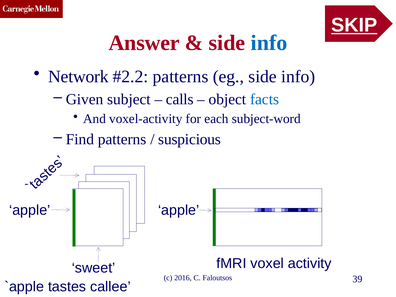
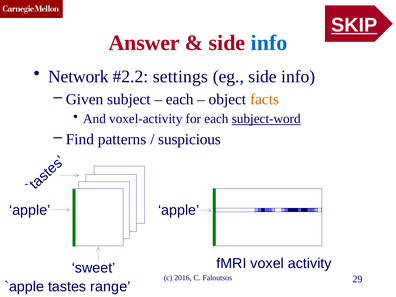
patterns: patterns -> settings (180, 76)
calls: calls -> each (180, 99)
facts colour: blue -> orange (265, 99)
subject-word underline: none -> present (266, 119)
39: 39 -> 29 (357, 279)
callee: callee -> range (110, 287)
